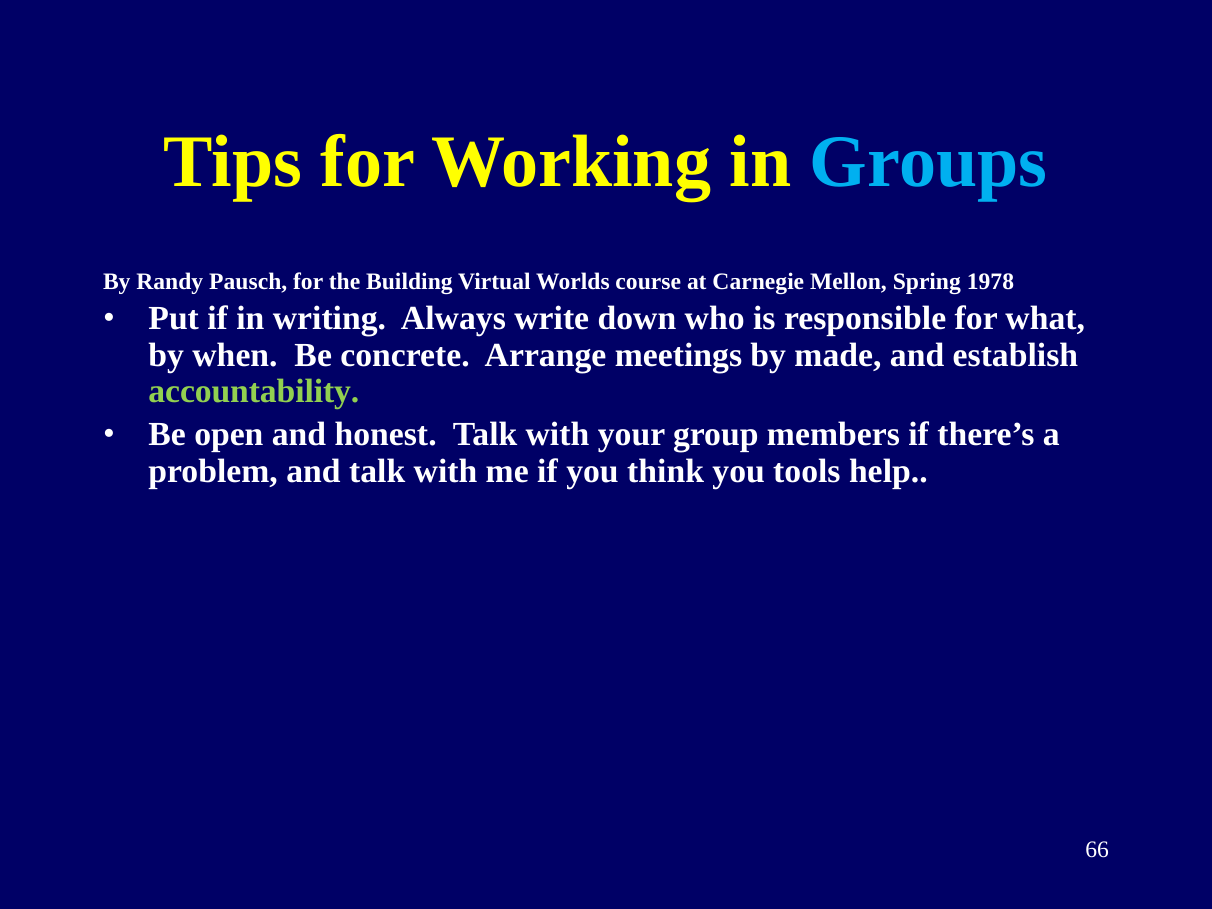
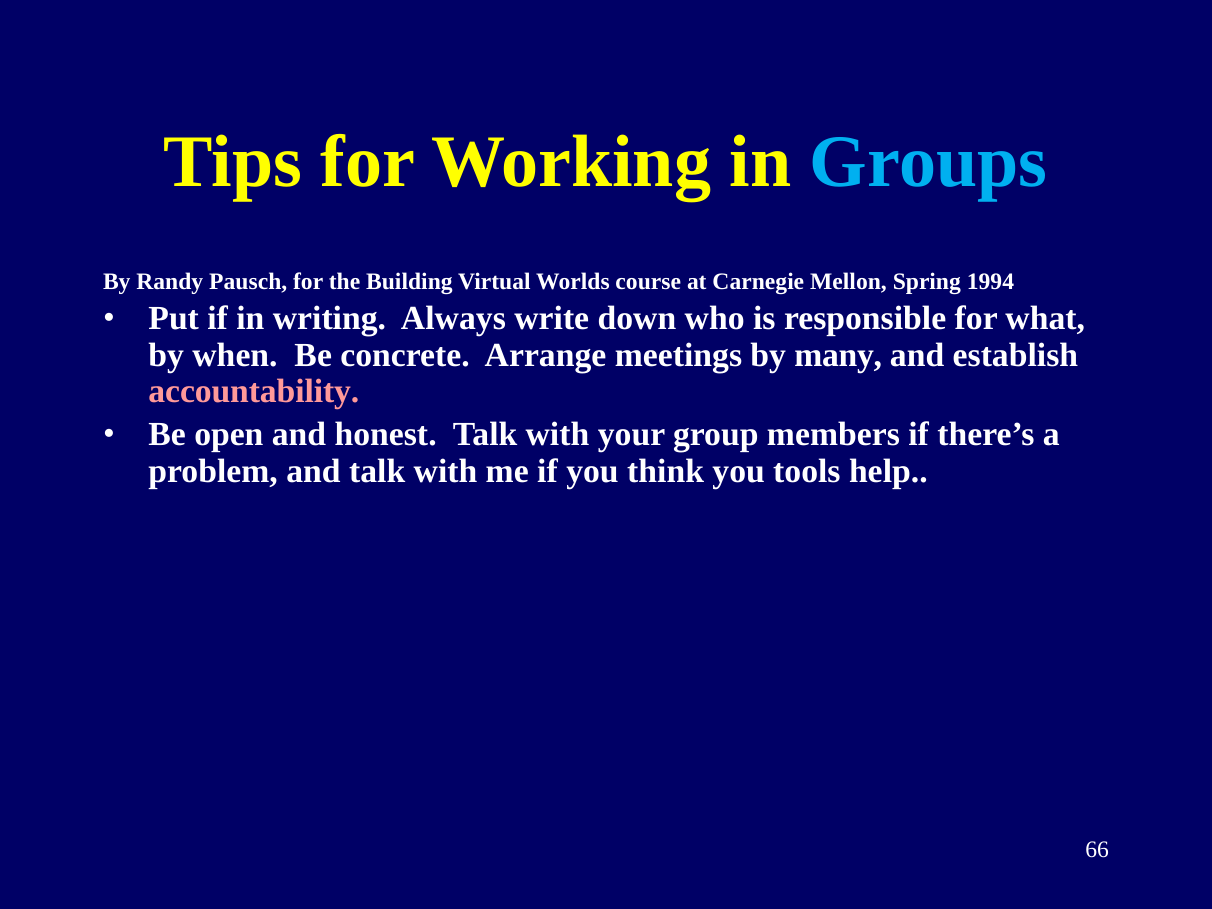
1978: 1978 -> 1994 (990, 281)
made: made -> many (838, 355)
accountability colour: light green -> pink (254, 392)
